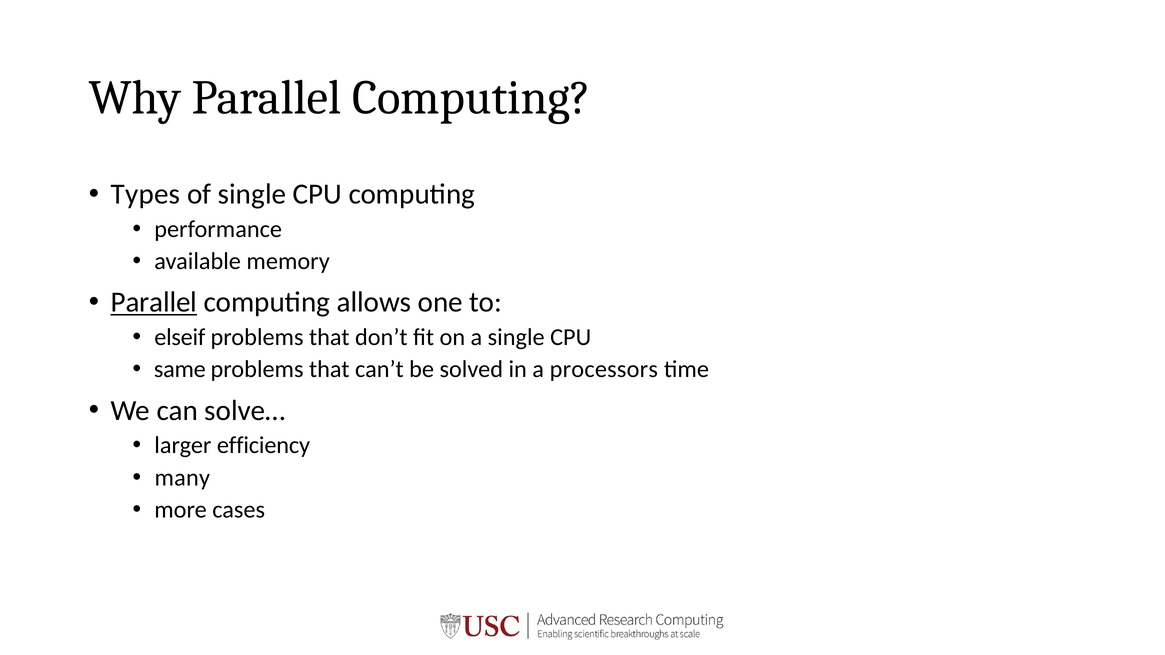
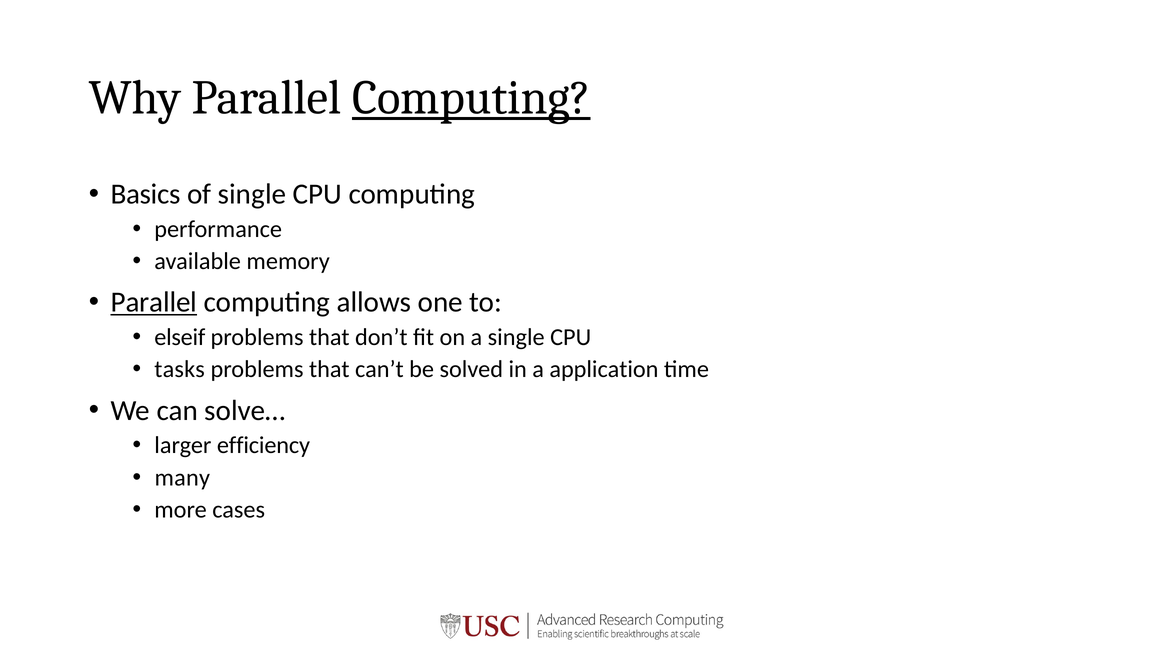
Computing underline: none -> present (471, 98)
Types: Types -> Basics (146, 194)
same: same -> tasks (180, 370)
processors: processors -> application (604, 370)
